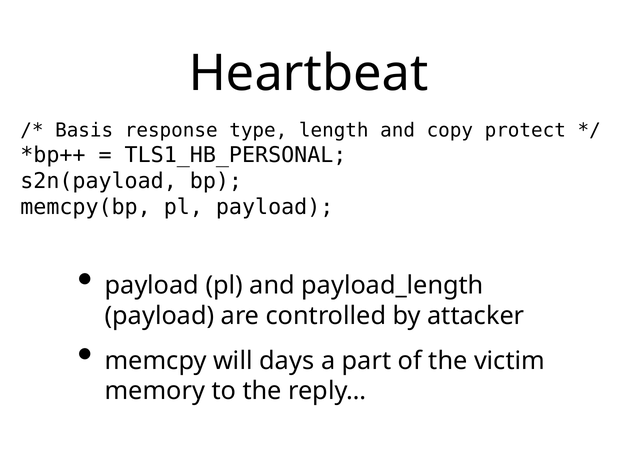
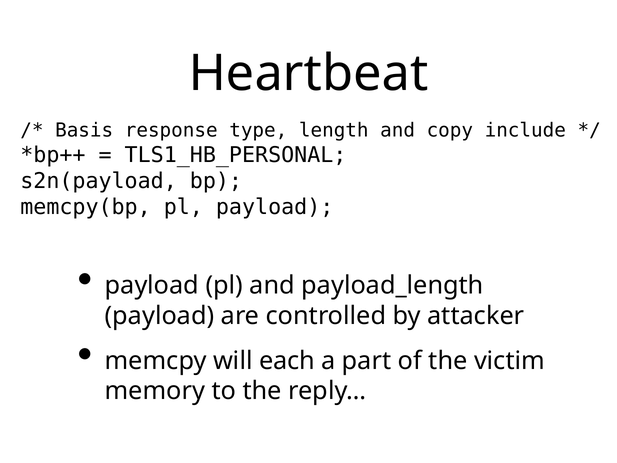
protect: protect -> include (525, 130)
days: days -> each (287, 361)
